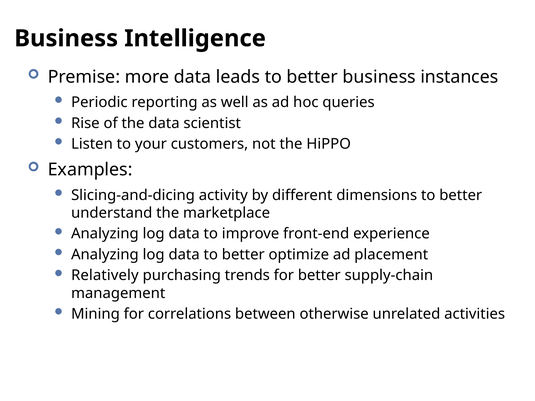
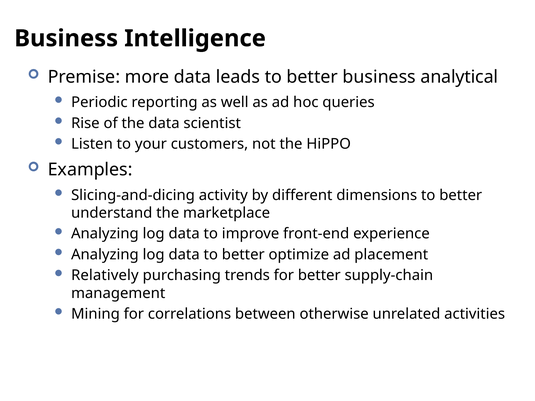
instances: instances -> analytical (459, 77)
